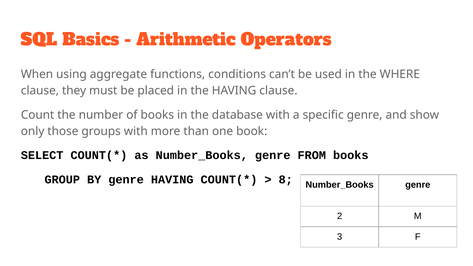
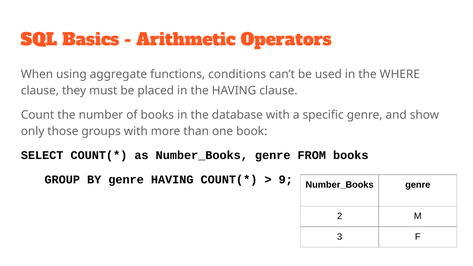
8: 8 -> 9 (286, 180)
